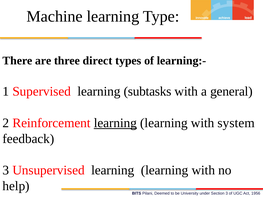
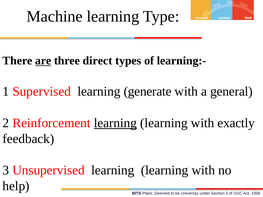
are underline: none -> present (43, 61)
subtasks: subtasks -> generate (148, 92)
system: system -> exactly (236, 123)
